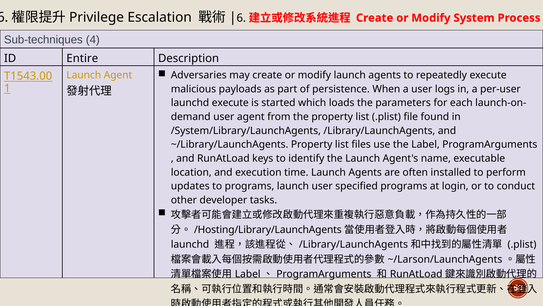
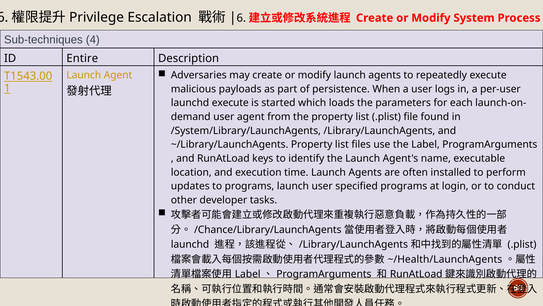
/Hosting/Library/LaunchAgents: /Hosting/Library/LaunchAgents -> /Chance/Library/LaunchAgents (268, 229)
~/Larson/LaunchAgents: ~/Larson/LaunchAgents -> ~/Health/LaunchAgents (445, 259)
